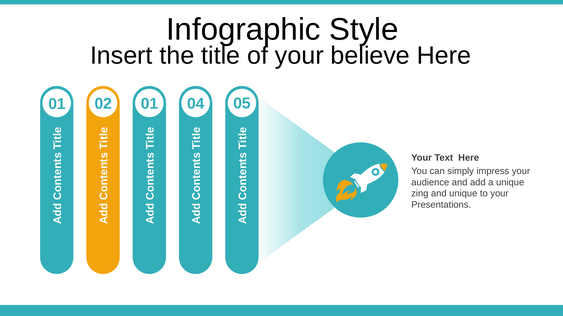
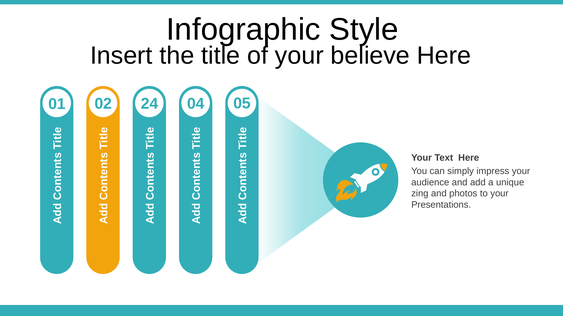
02 01: 01 -> 24 (149, 104)
and unique: unique -> photos (463, 194)
